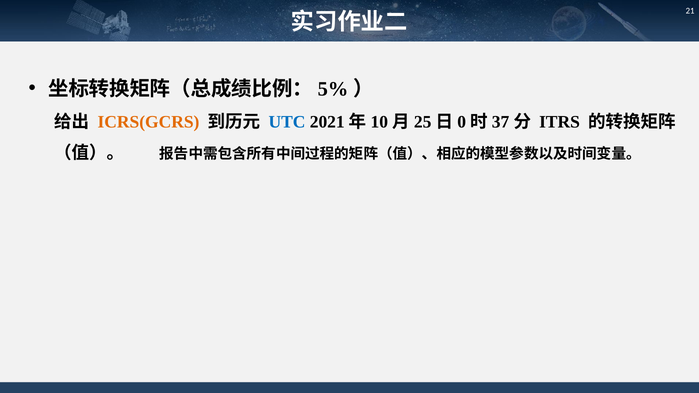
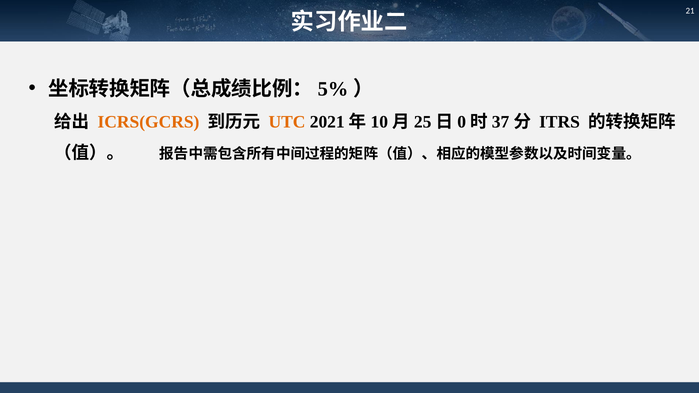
UTC colour: blue -> orange (287, 122)
